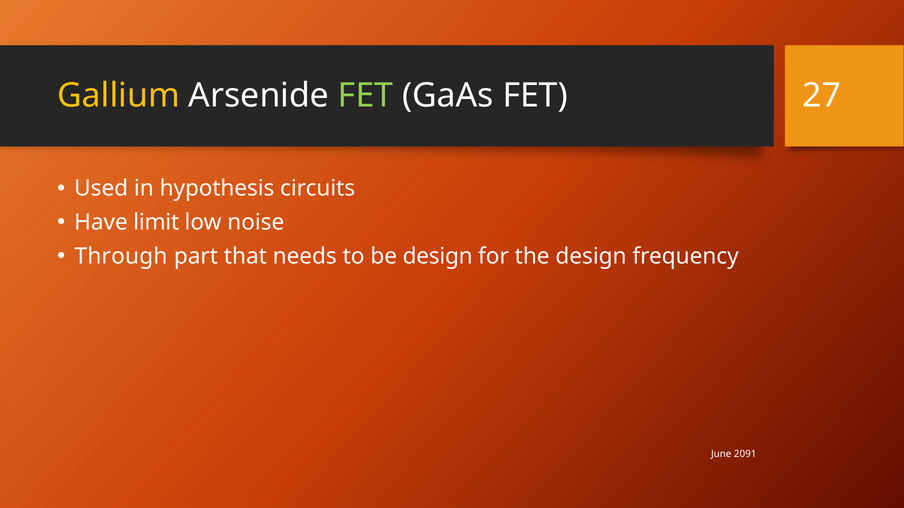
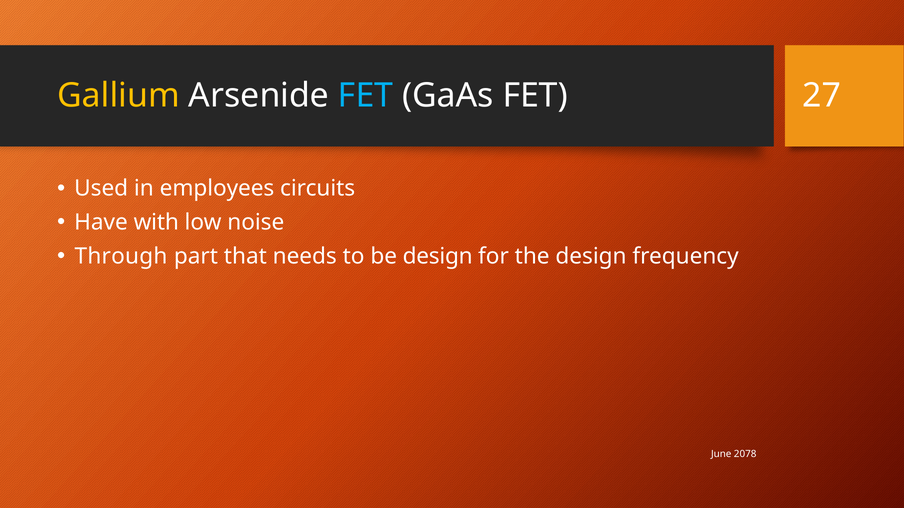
FET colour: light green -> light blue (366, 96)
hypothesis: hypothesis -> employees (217, 189)
limit: limit -> with (156, 223)
2091: 2091 -> 2078 (745, 454)
